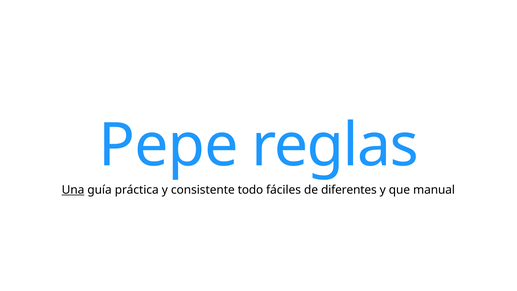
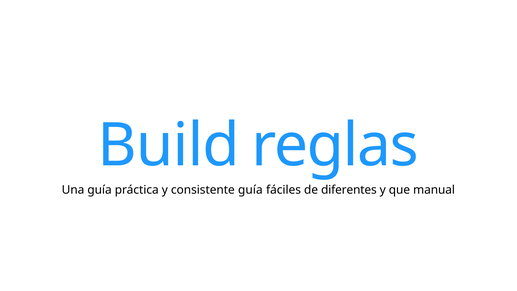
Pepe: Pepe -> Build (169, 145)
Una underline: present -> none (73, 190)
consistente todo: todo -> guía (250, 190)
